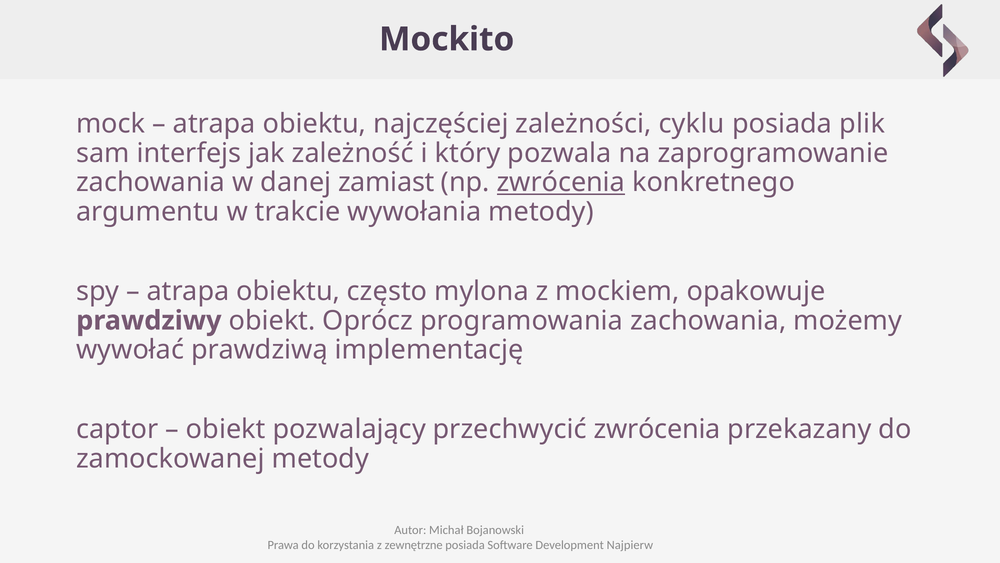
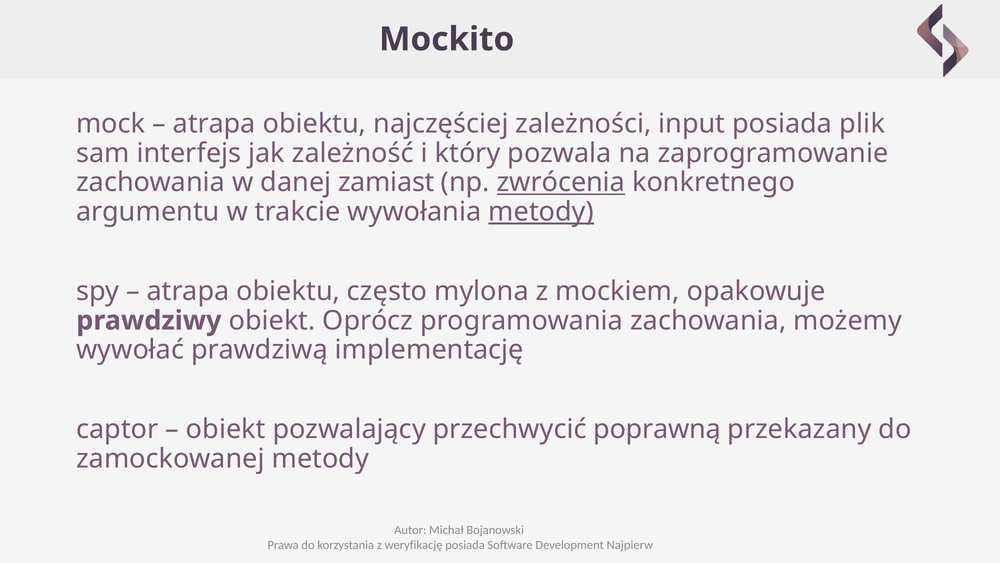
cyklu: cyklu -> input (692, 124)
metody underline: none -> present (541, 212)
przechwycić zwrócenia: zwrócenia -> poprawną (657, 429)
zewnętrzne: zewnętrzne -> weryfikację (414, 545)
